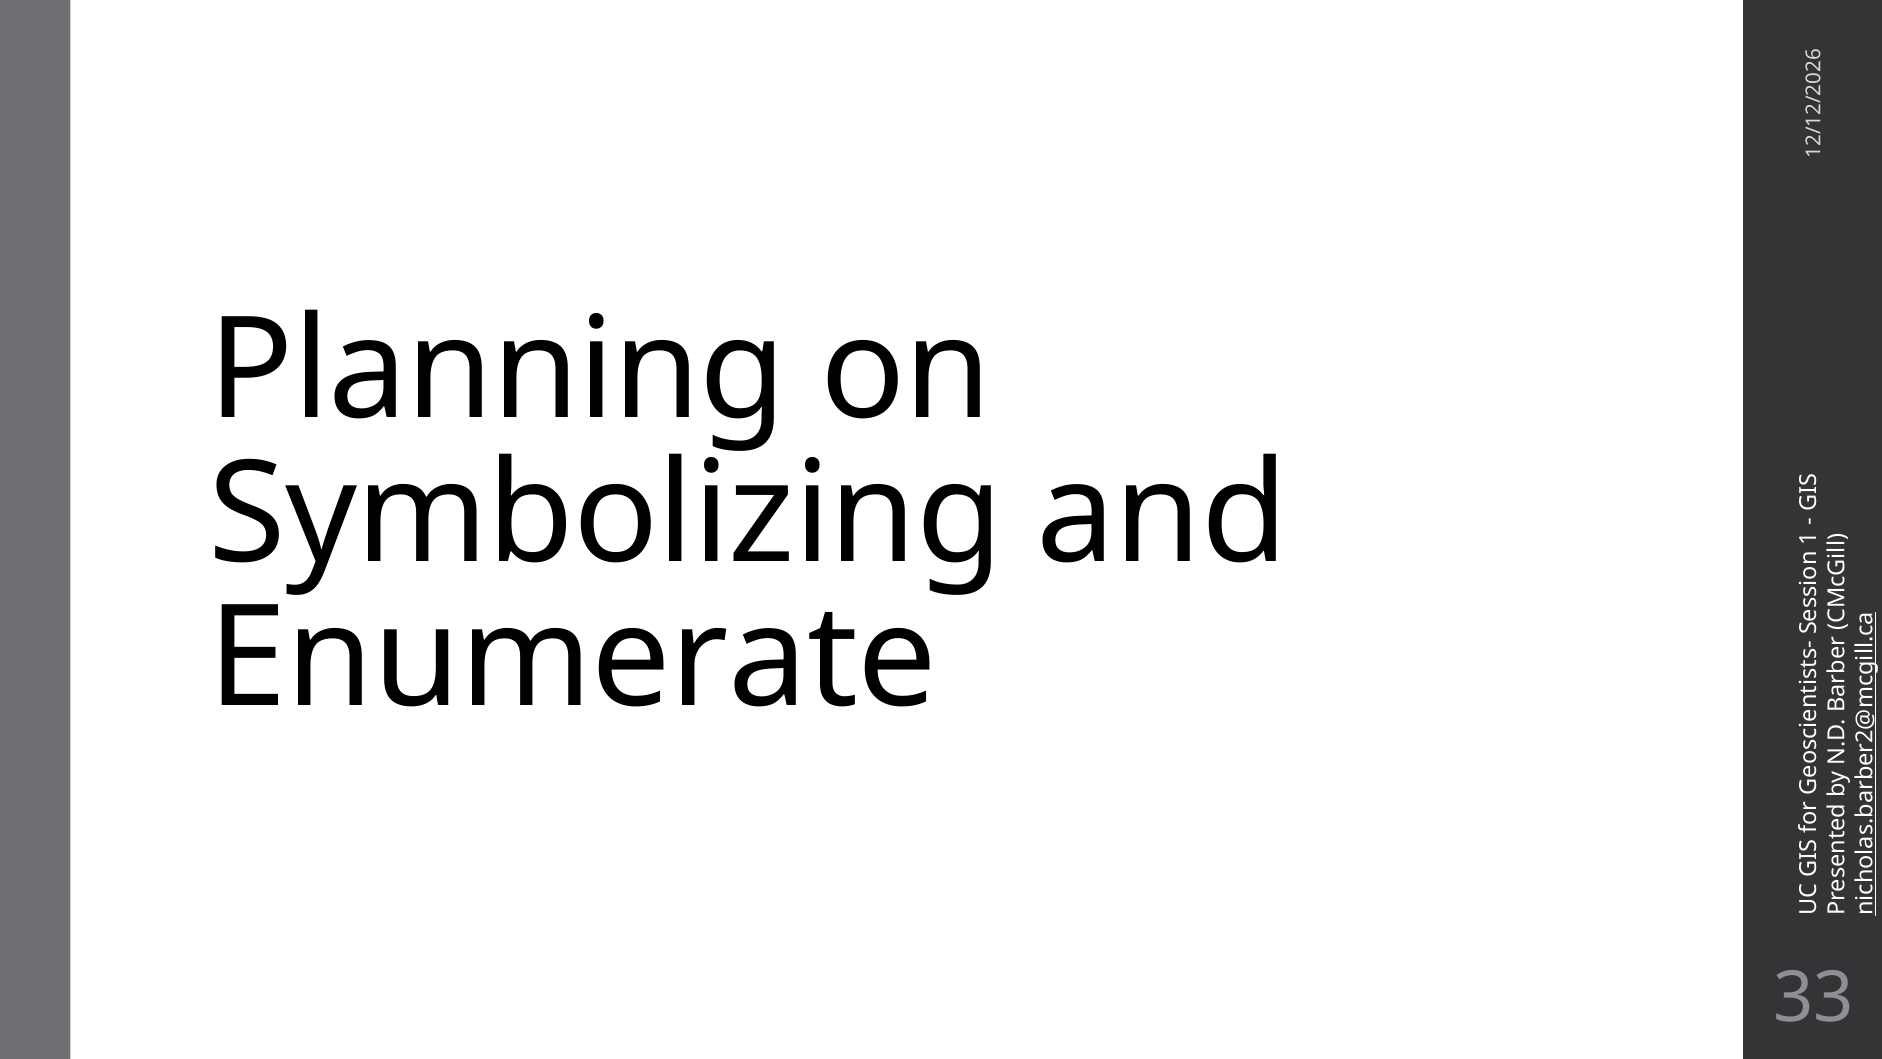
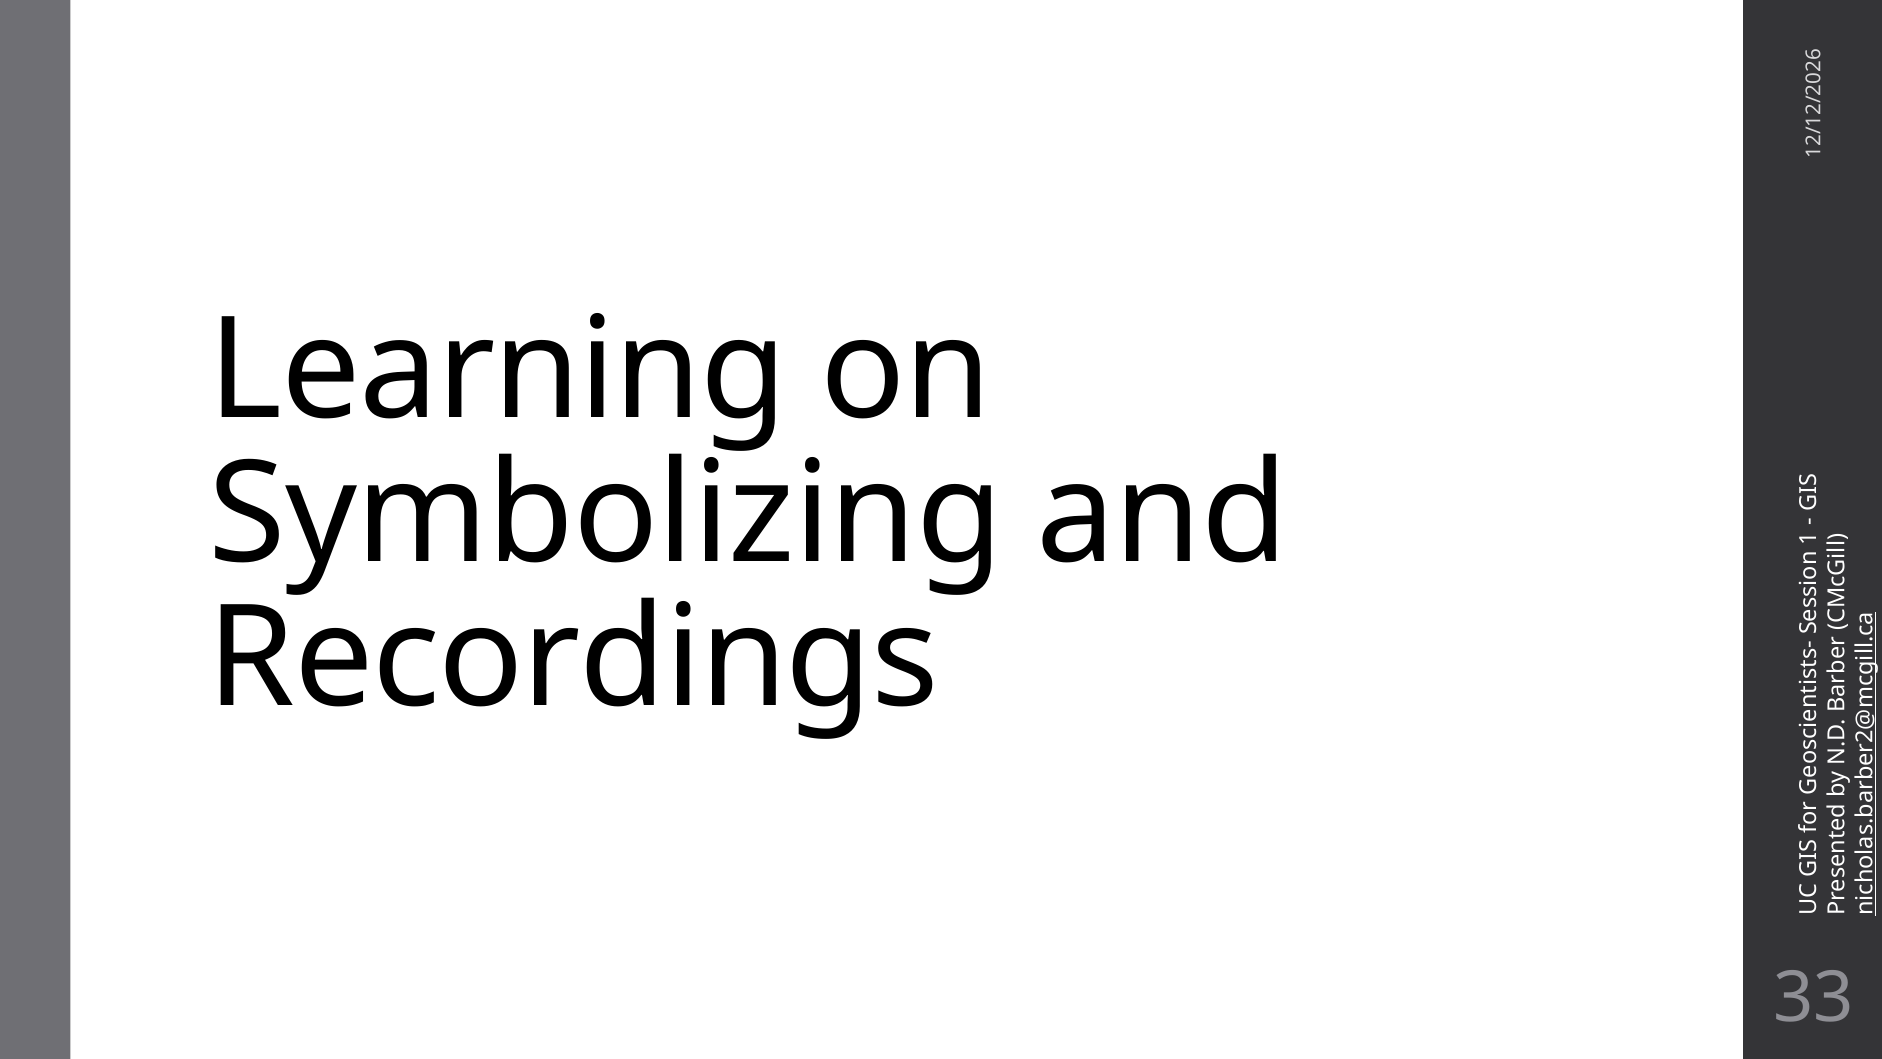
Planning: Planning -> Learning (498, 371)
Enumerate: Enumerate -> Recordings (573, 659)
